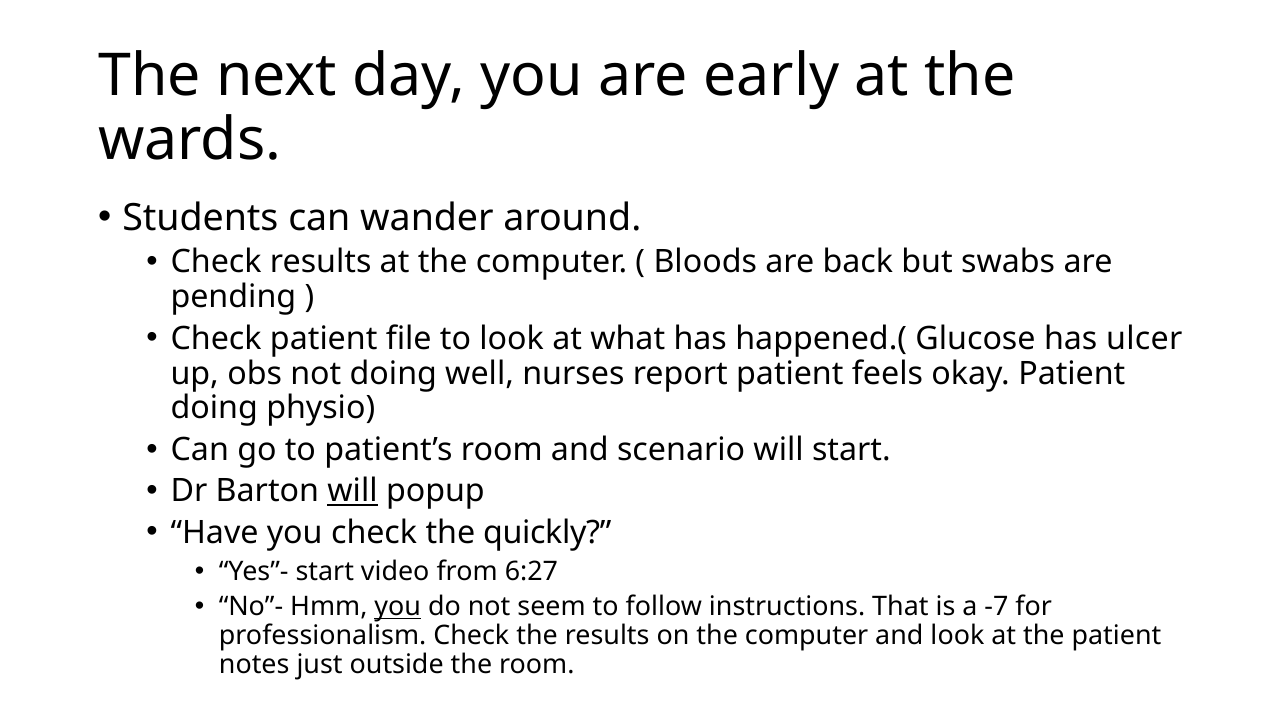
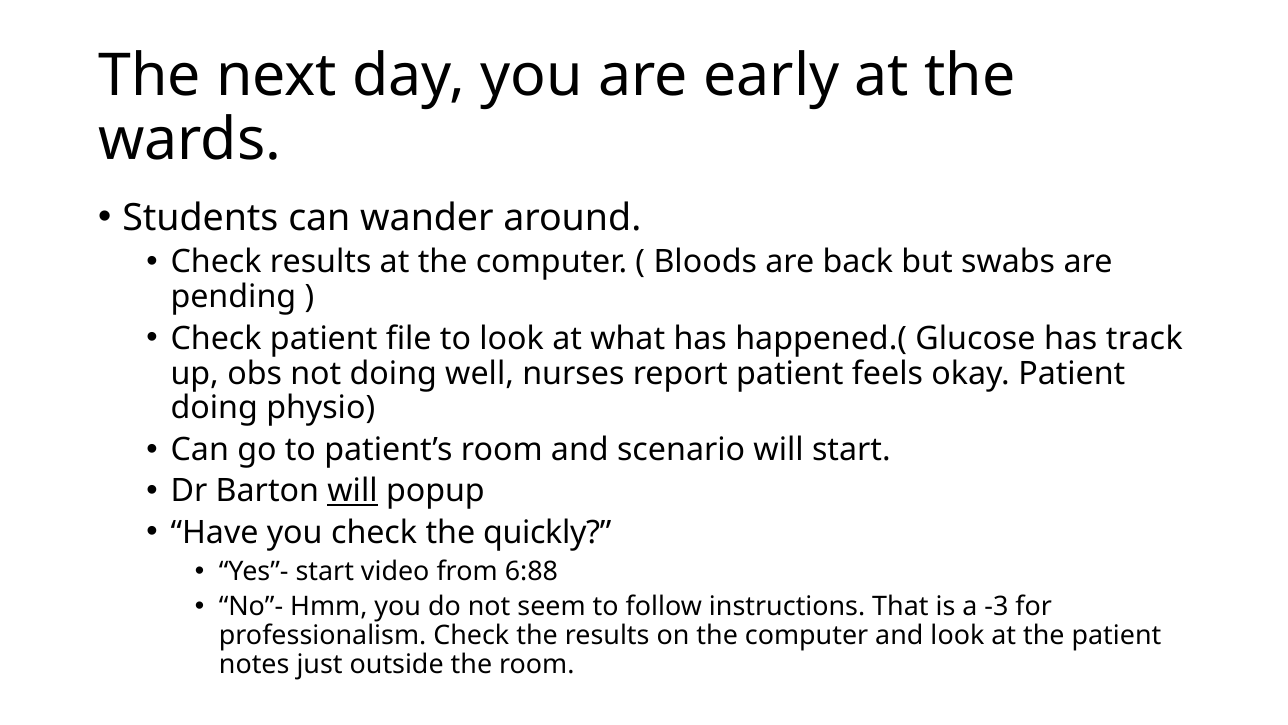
ulcer: ulcer -> track (1144, 338)
6:27: 6:27 -> 6:88 (531, 571)
you underline: present -> none (398, 607)
-7: -7 -> -3 (996, 607)
